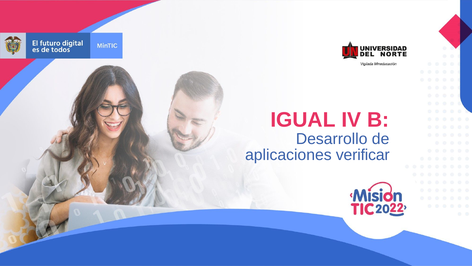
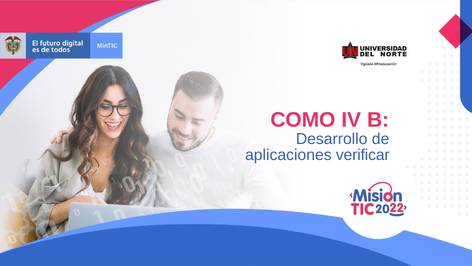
IGUAL: IGUAL -> COMO (303, 120)
